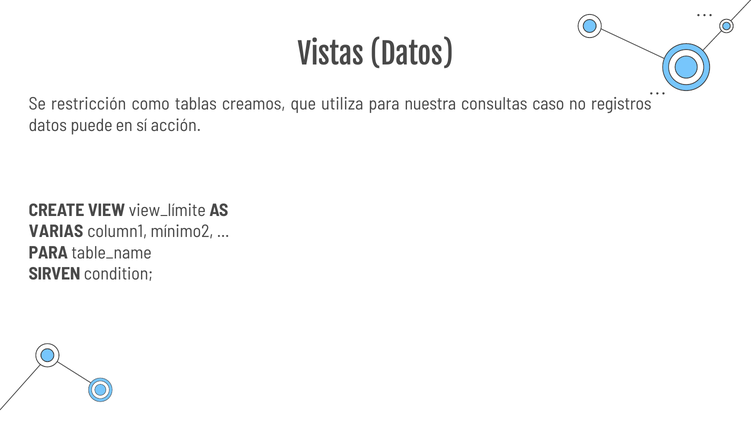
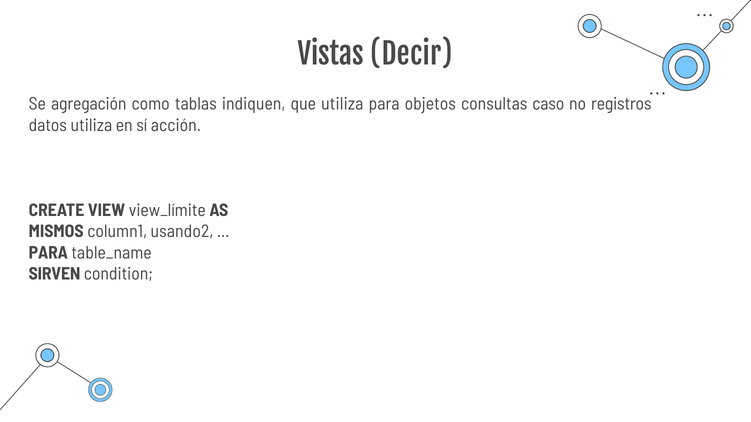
Vistas Datos: Datos -> Decir (412, 55)
restricción: restricción -> agregación (89, 104)
creamos: creamos -> indiquen (254, 104)
nuestra: nuestra -> objetos (430, 104)
datos puede: puede -> utiliza (91, 125)
VARIAS: VARIAS -> MISMOS (56, 232)
mínimo2: mínimo2 -> usando2 (182, 232)
